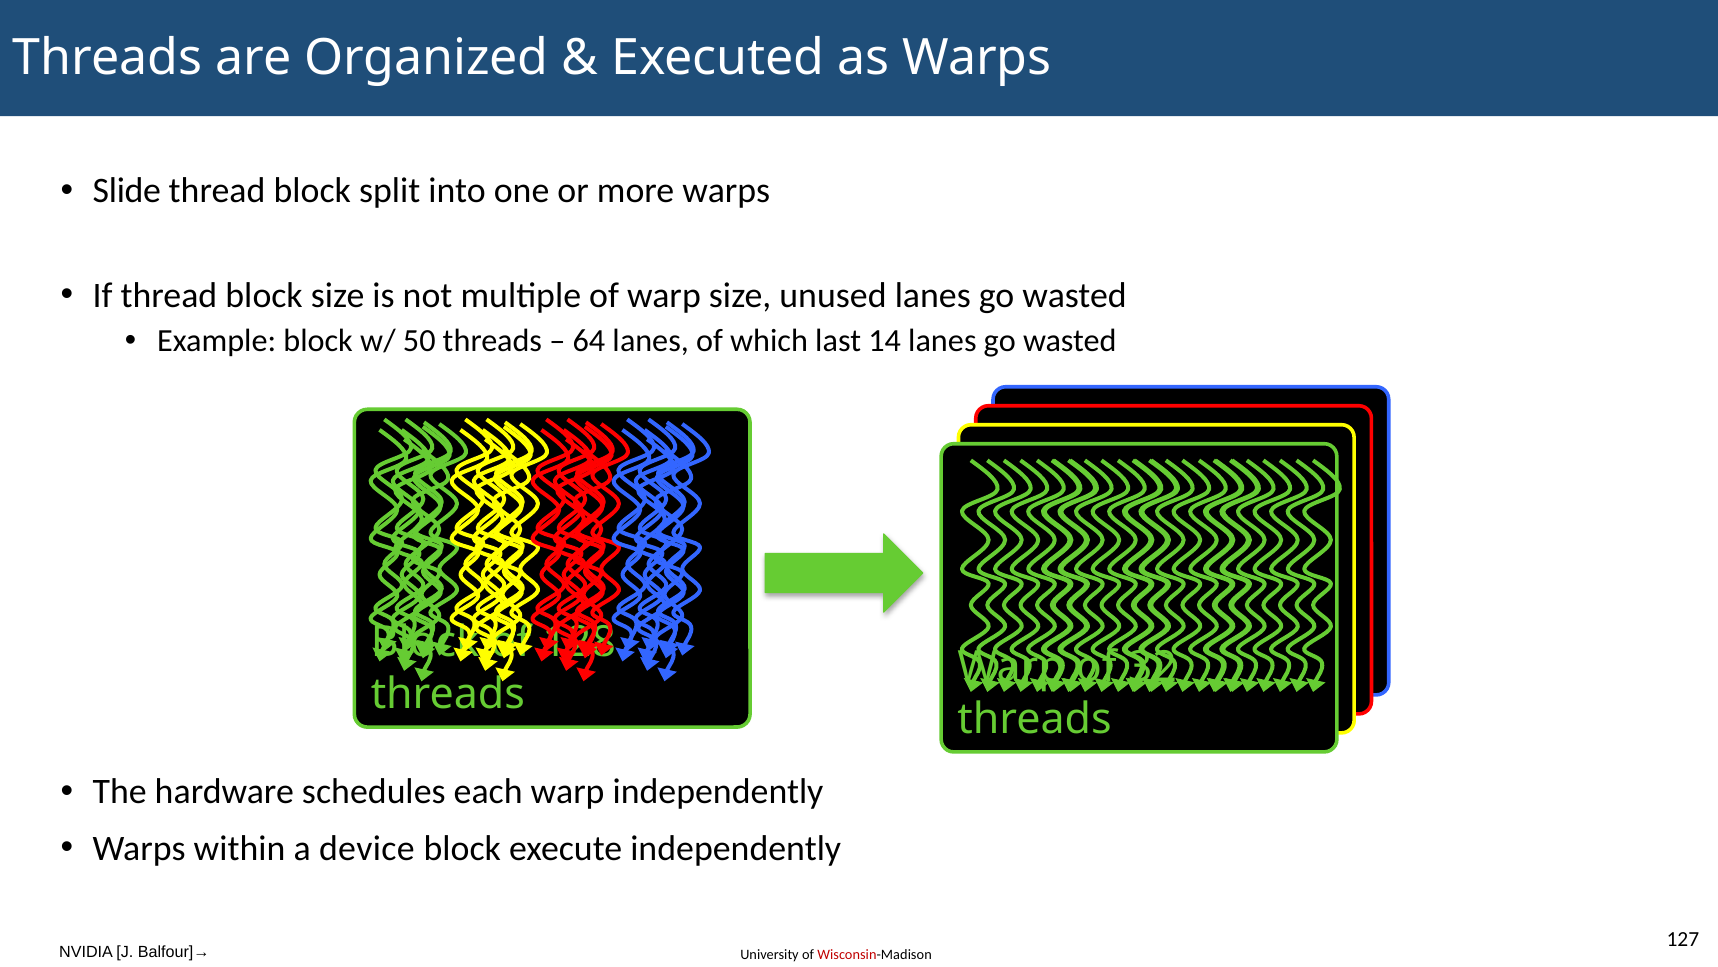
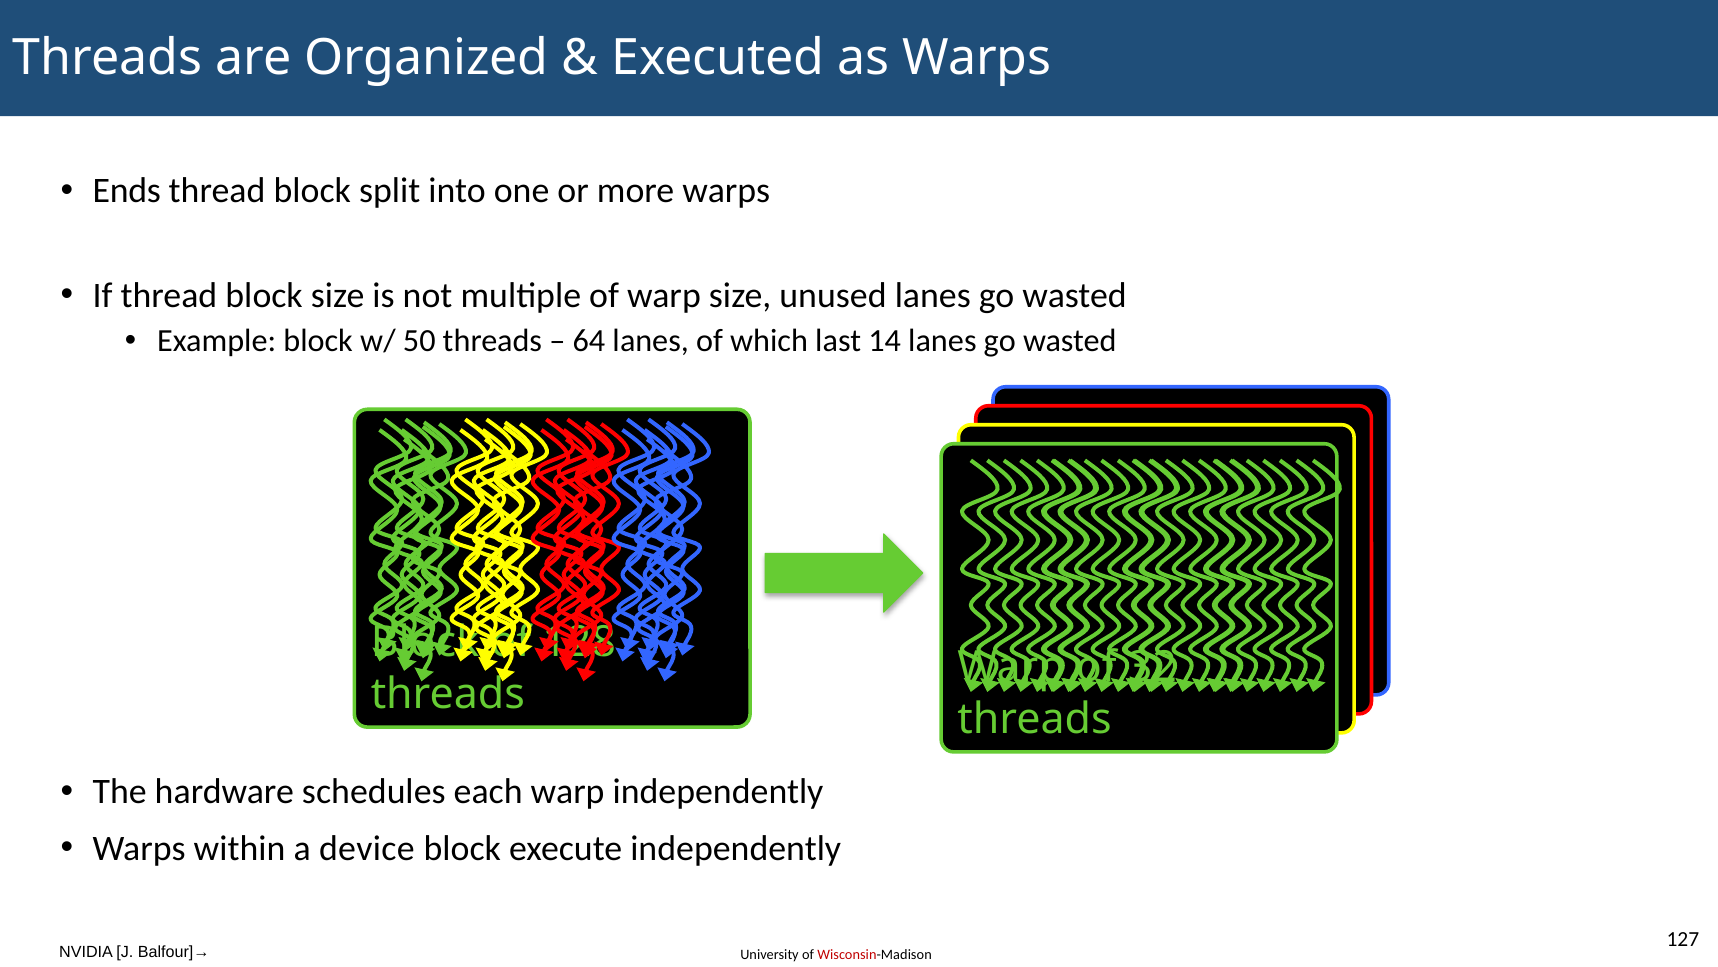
Slide: Slide -> Ends (127, 191)
